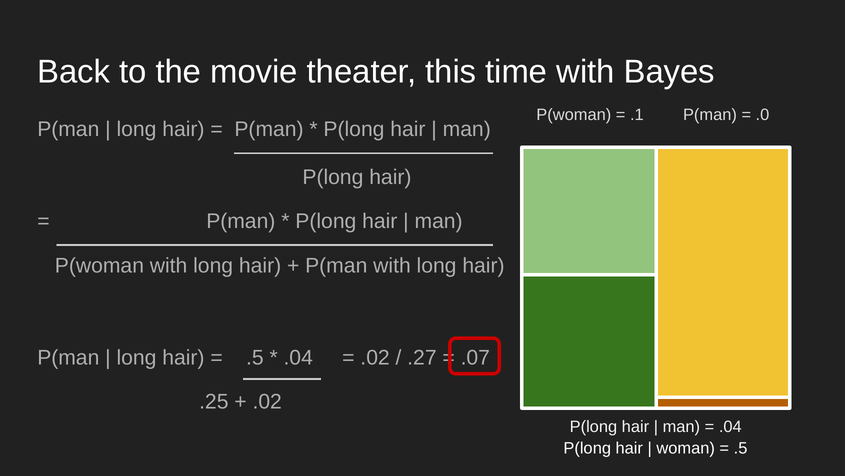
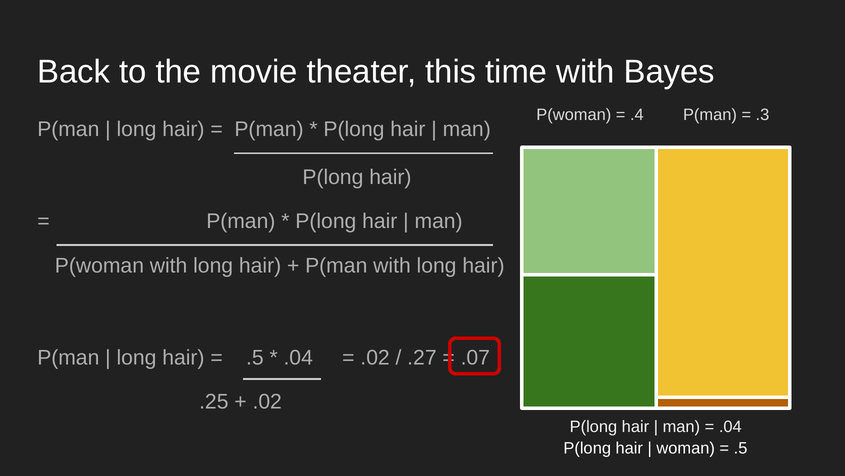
.1: .1 -> .4 (637, 115)
.0: .0 -> .3 (762, 115)
